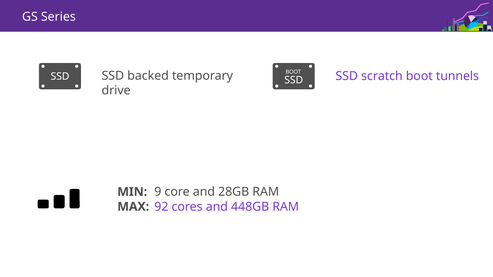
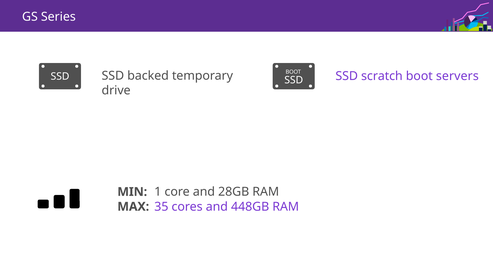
tunnels: tunnels -> servers (457, 76)
9: 9 -> 1 (158, 192)
92: 92 -> 35 (161, 207)
